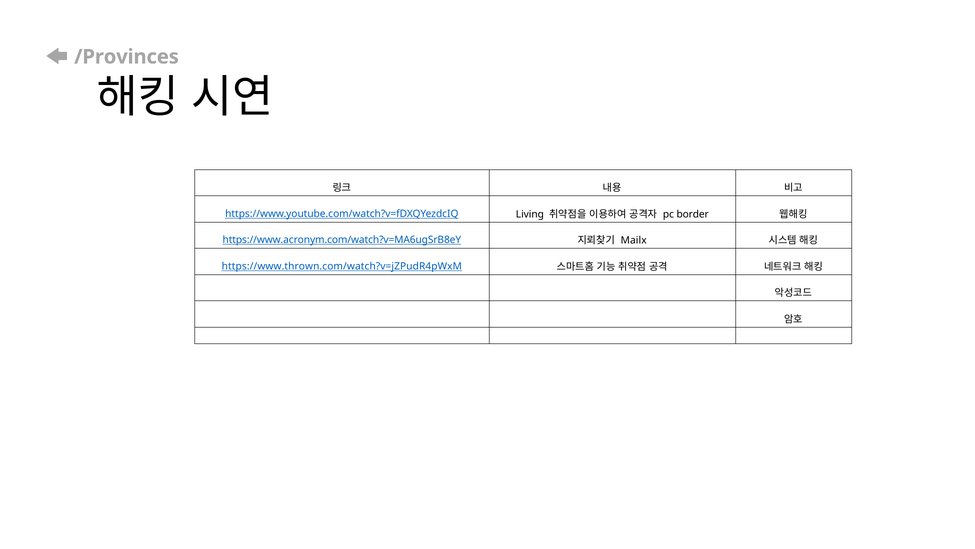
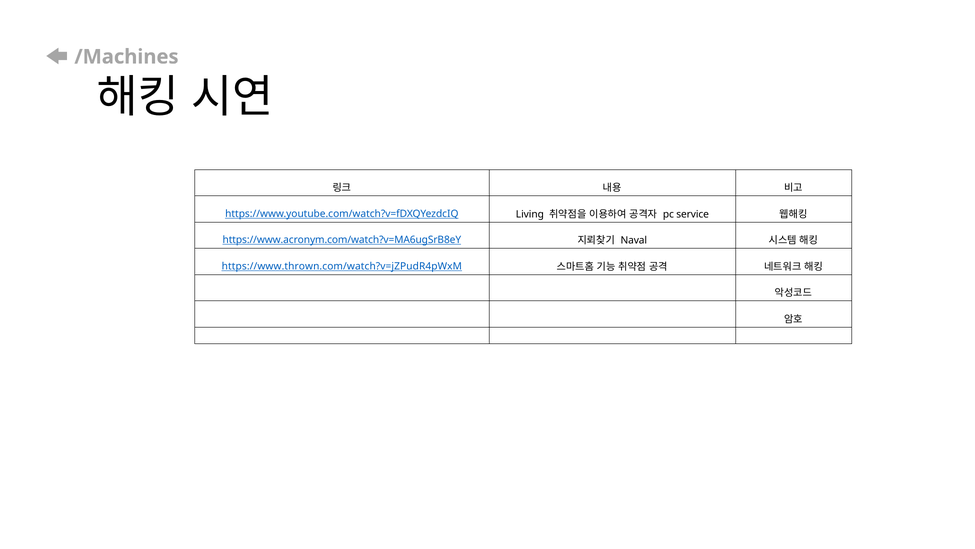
/Provinces: /Provinces -> /Machines (126, 57)
border: border -> service (693, 214)
Mailx: Mailx -> Naval (634, 240)
